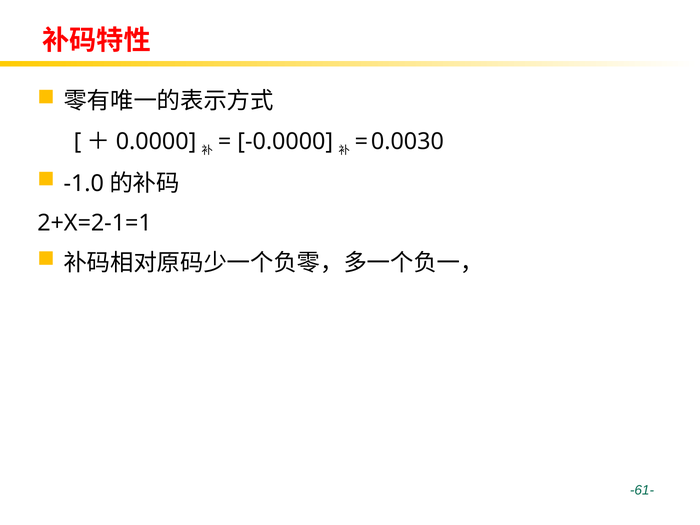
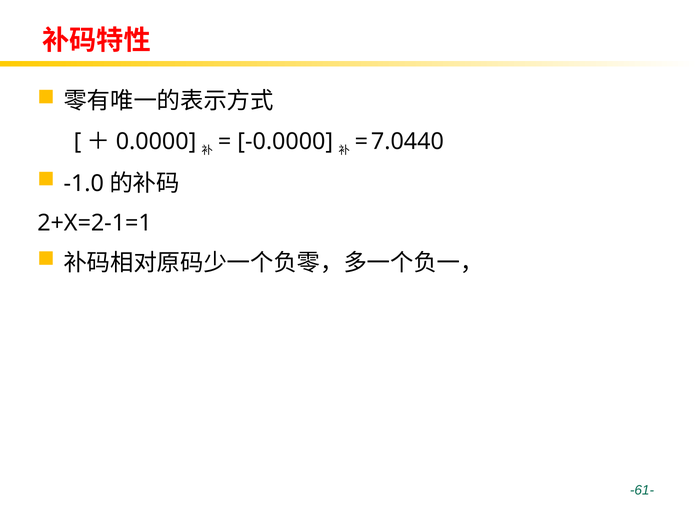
0.0030: 0.0030 -> 7.0440 (407, 141)
